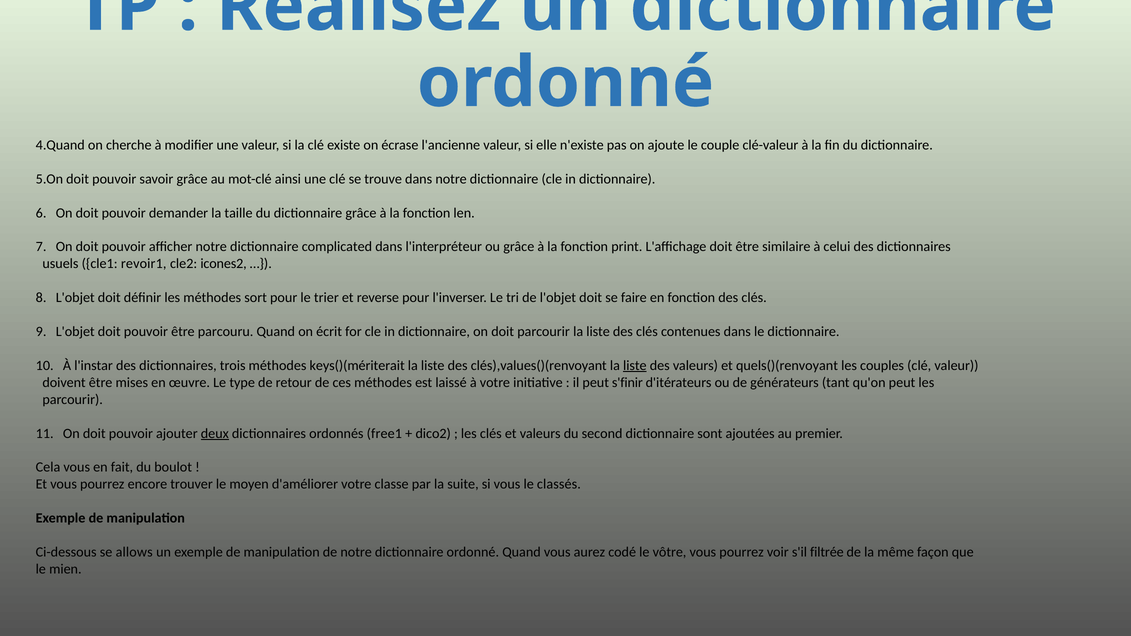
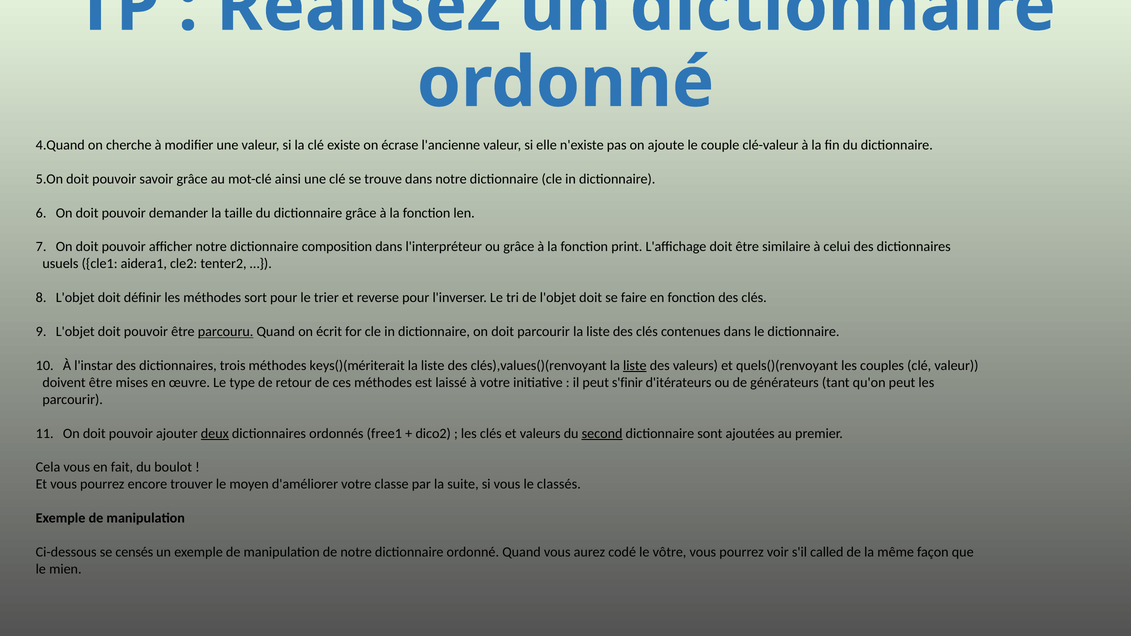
complicated: complicated -> composition (337, 247)
revoir1: revoir1 -> aidera1 (144, 264)
icones2: icones2 -> tenter2 (223, 264)
parcouru underline: none -> present (226, 332)
second underline: none -> present (602, 434)
allows: allows -> censés (134, 552)
filtrée: filtrée -> called (827, 552)
